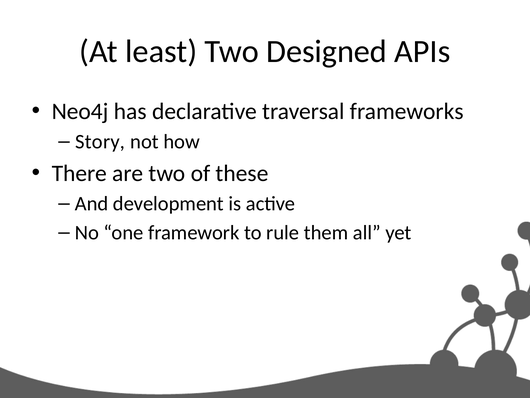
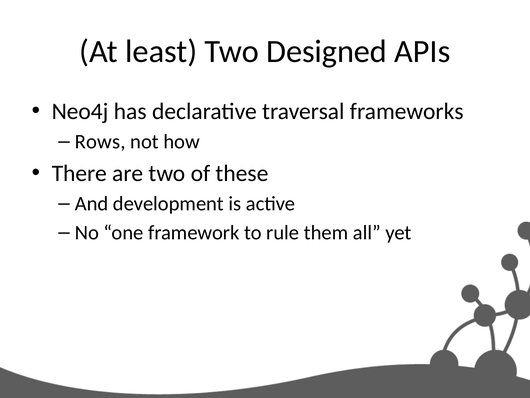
Story: Story -> Rows (100, 142)
